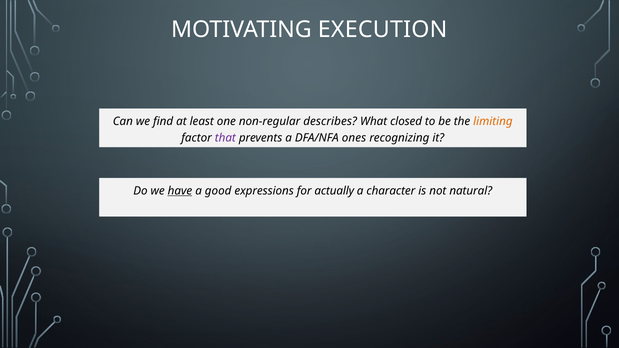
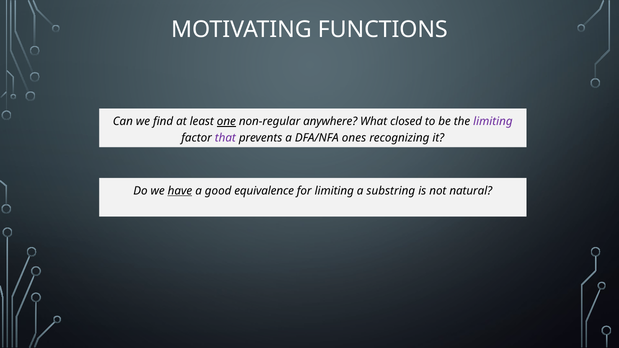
EXECUTION: EXECUTION -> FUNCTIONS (383, 30)
one underline: none -> present (226, 121)
describes: describes -> anywhere (330, 121)
limiting colour: orange -> purple (493, 121)
expressions: expressions -> equivalence (264, 191)
for actually: actually -> limiting (334, 191)
character: character -> substring (391, 191)
